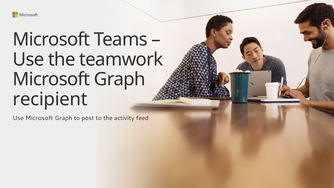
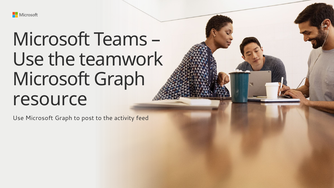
recipient: recipient -> resource (50, 99)
